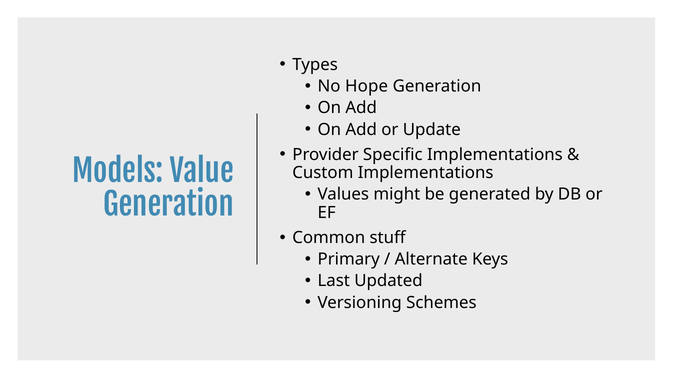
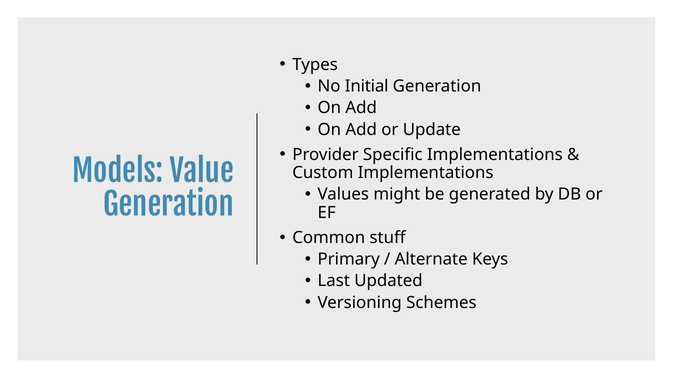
Hope: Hope -> Initial (367, 86)
